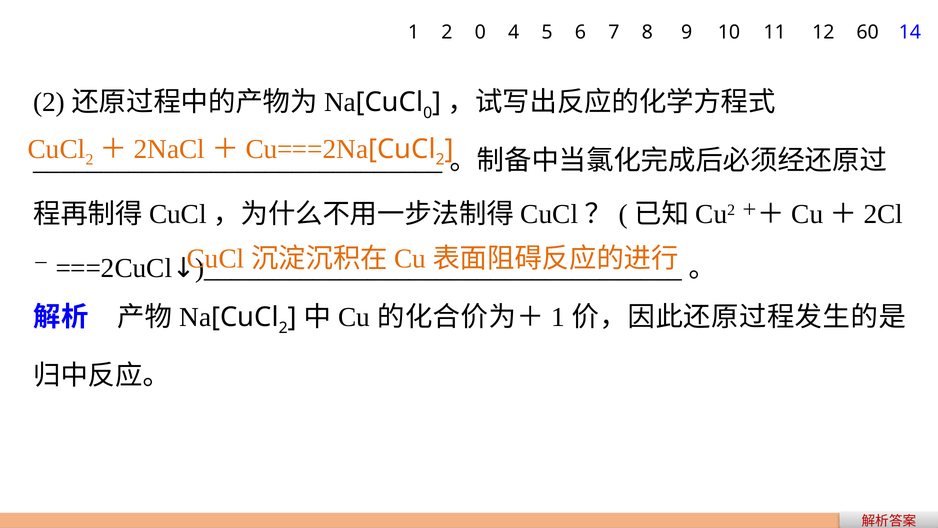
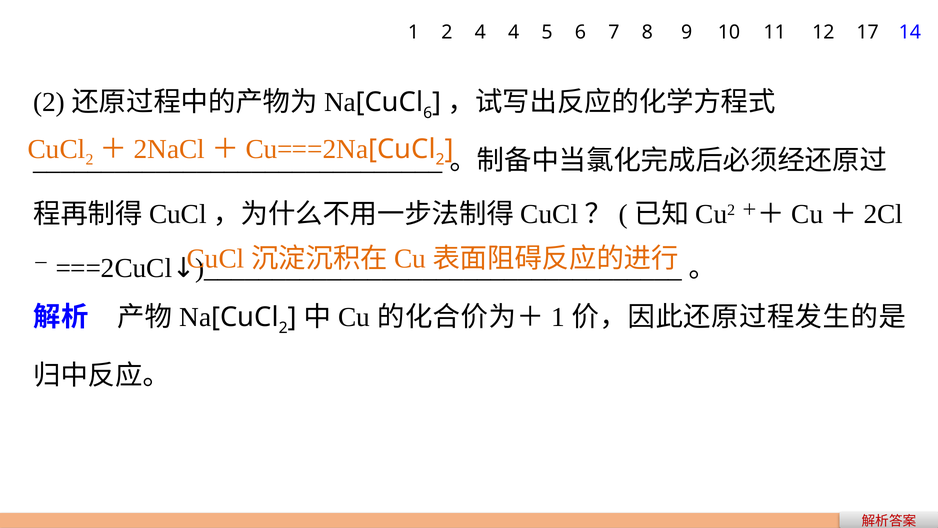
2 0: 0 -> 4 (480, 33)
60: 60 -> 17 (868, 33)
0: 0 -> 6 (428, 113)
